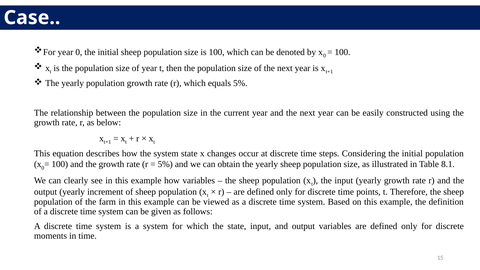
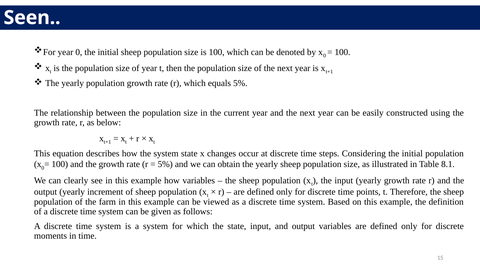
Case: Case -> Seen (32, 18)
